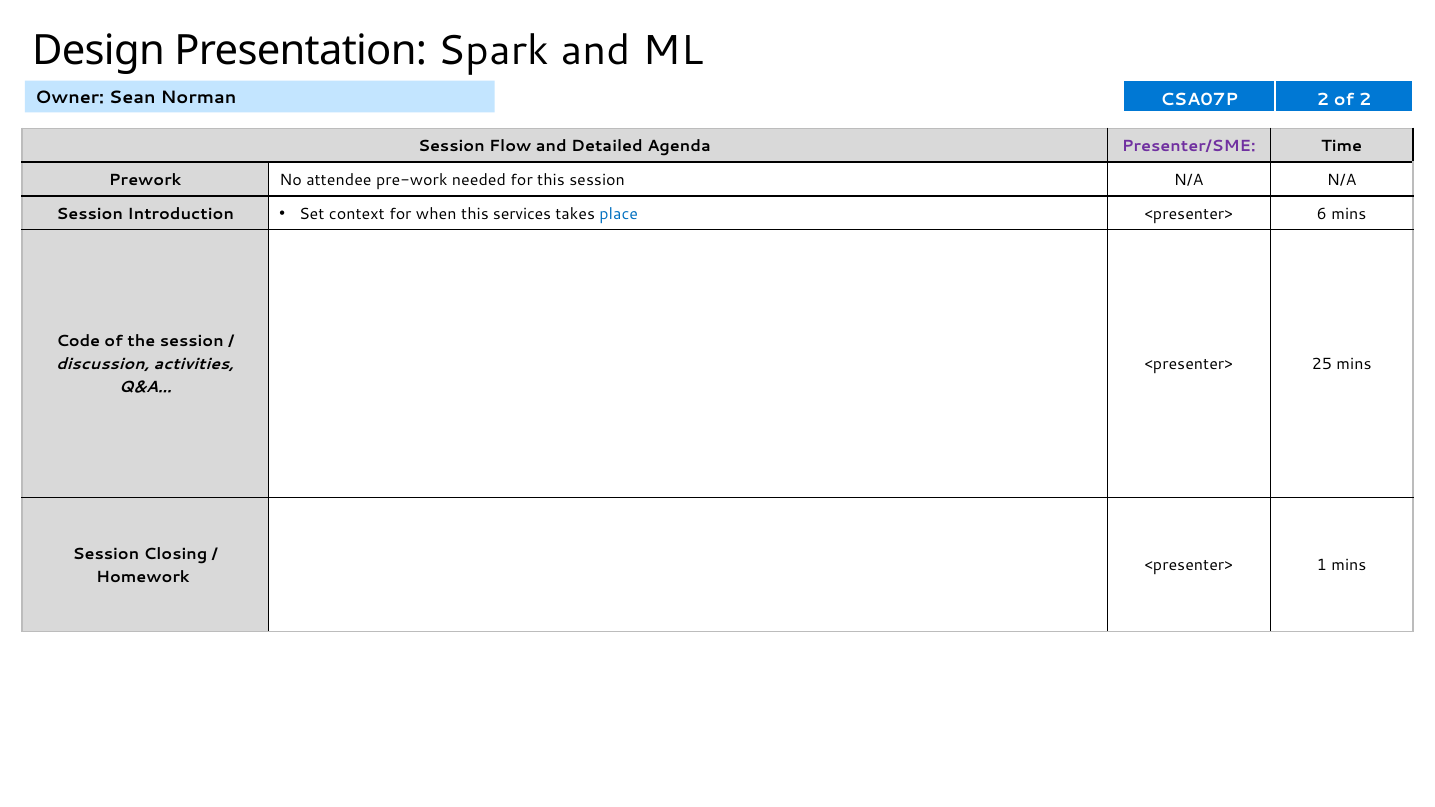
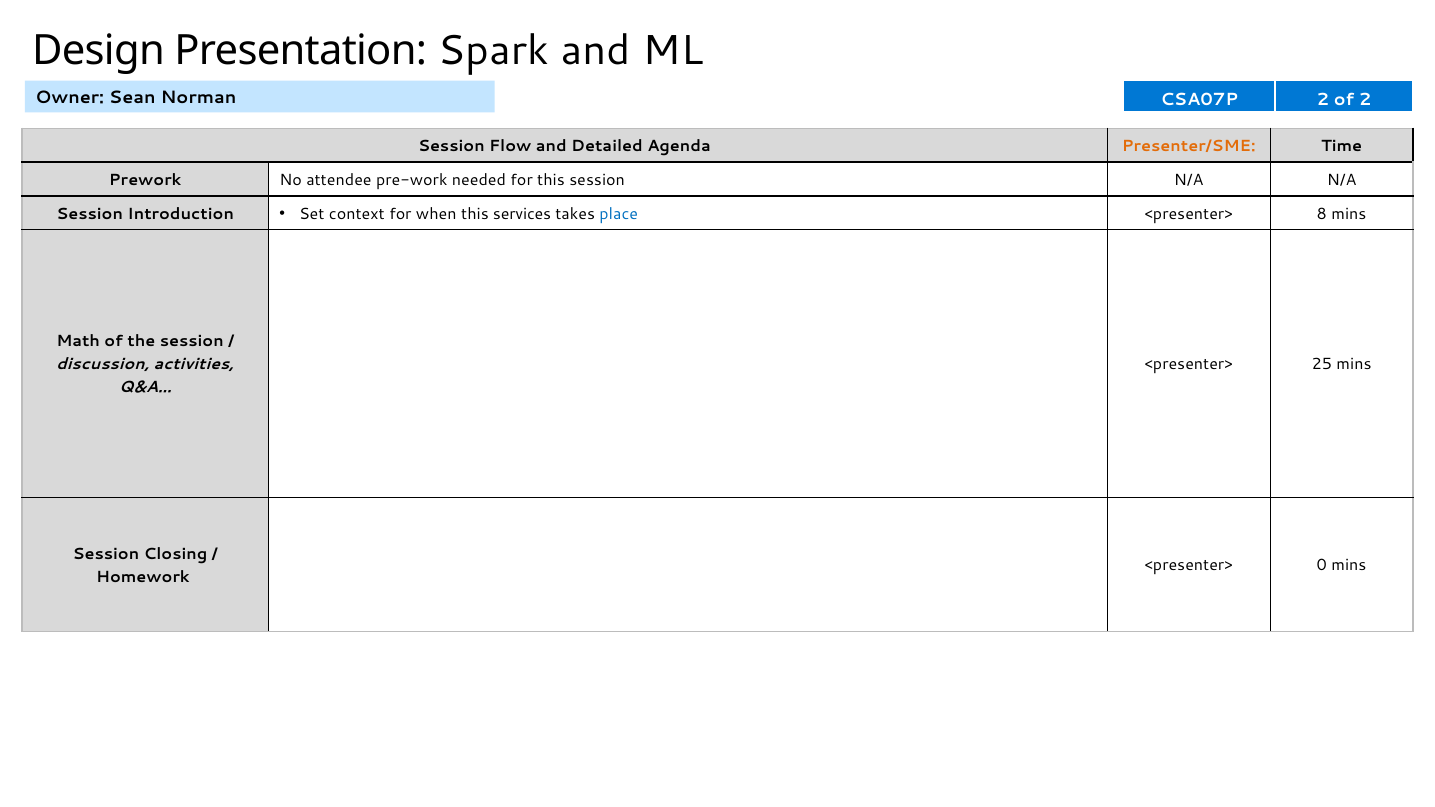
Presenter/SME colour: purple -> orange (1189, 146)
6: 6 -> 8 (1322, 214)
Code: Code -> Math (78, 341)
1: 1 -> 0 (1322, 565)
